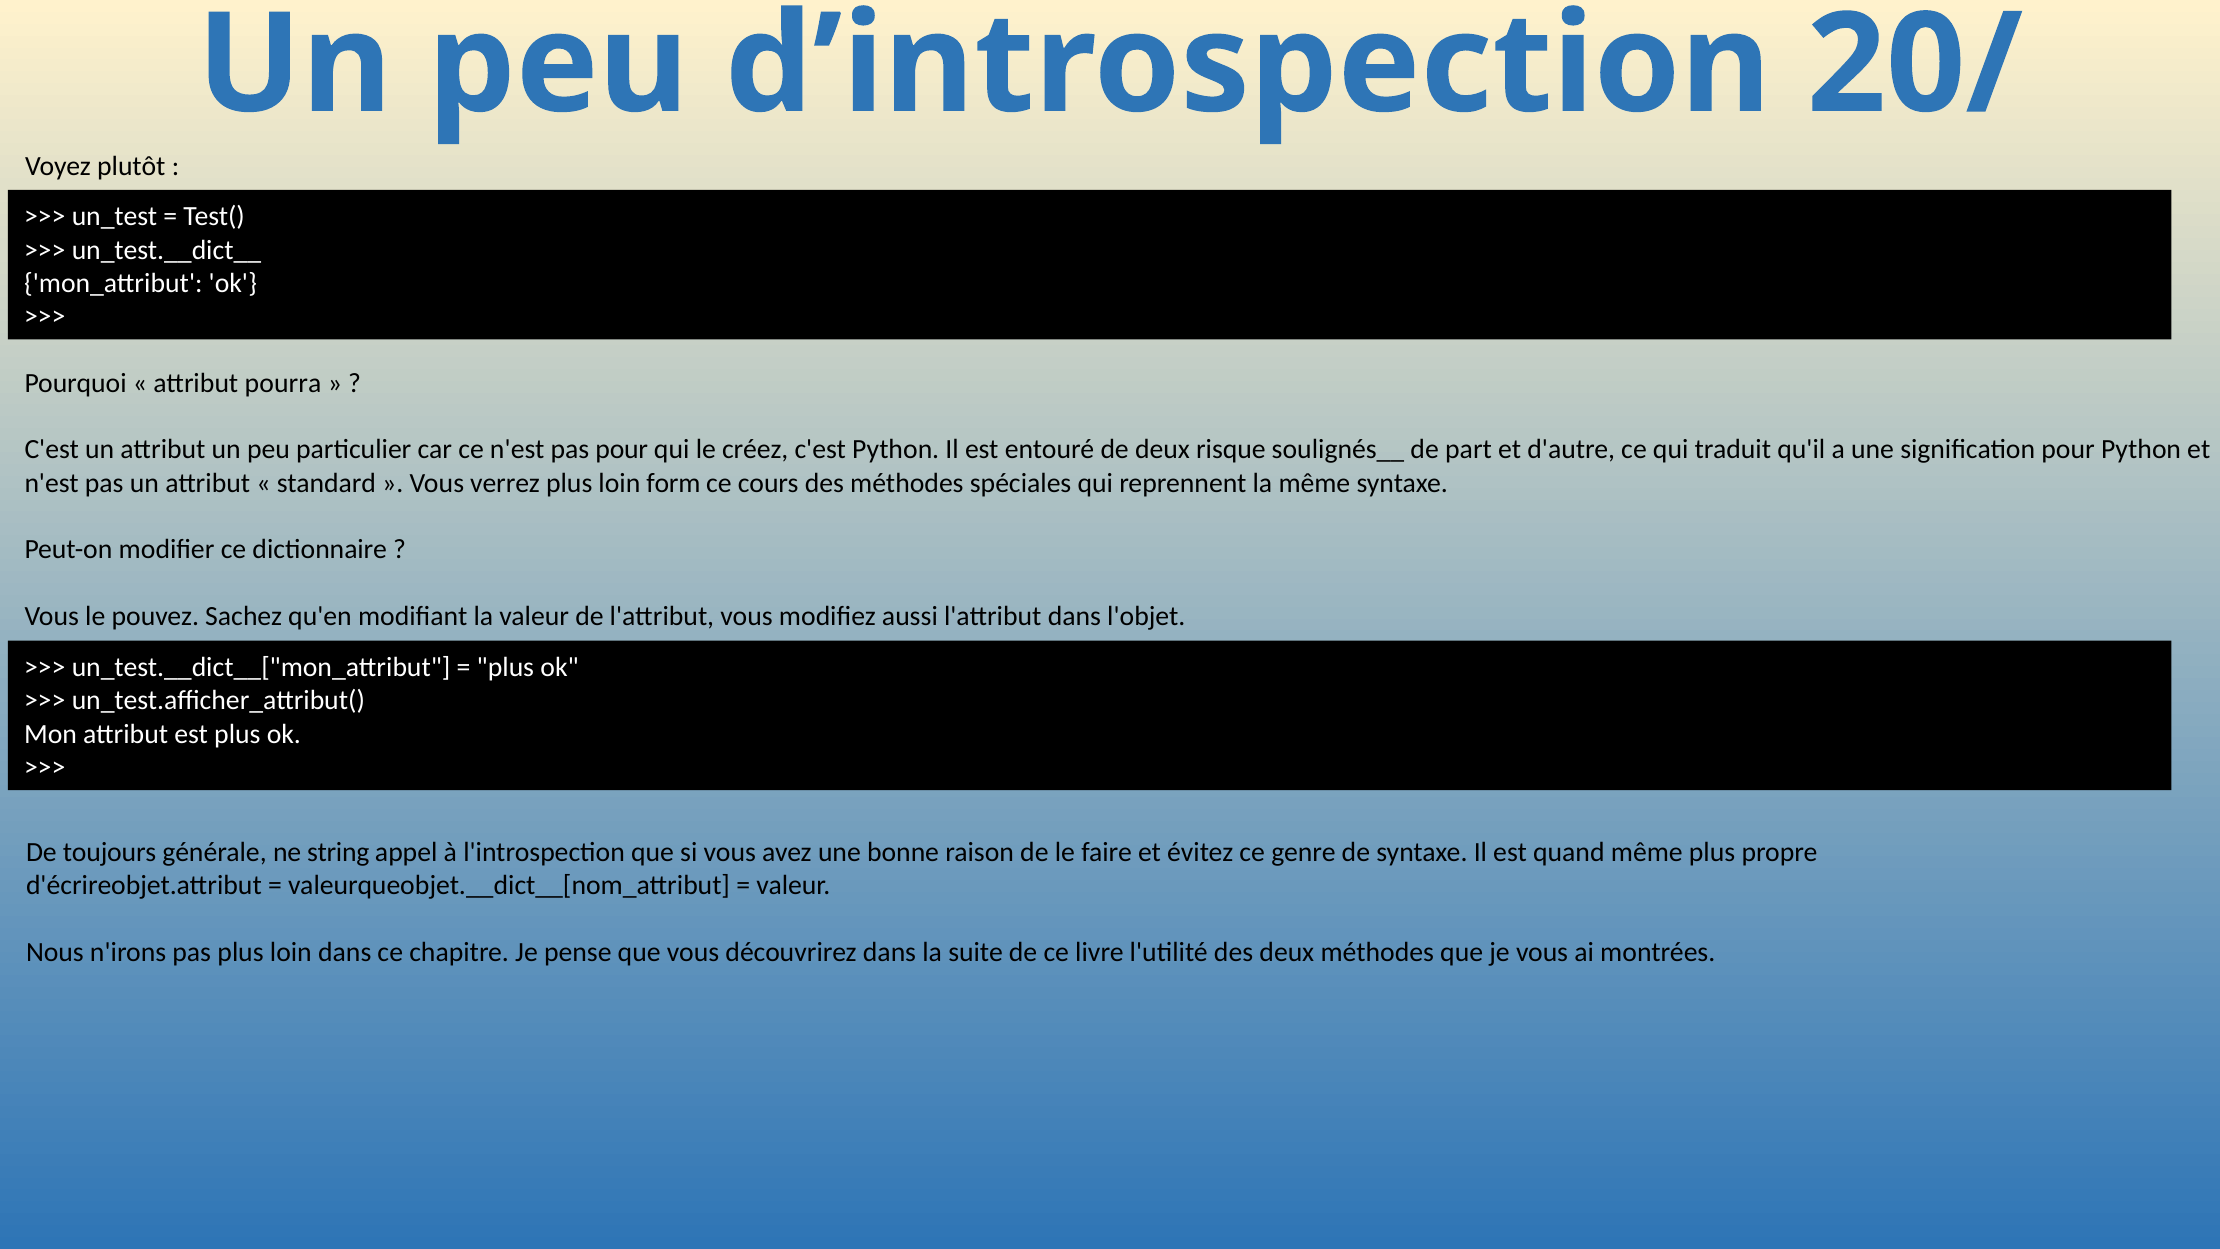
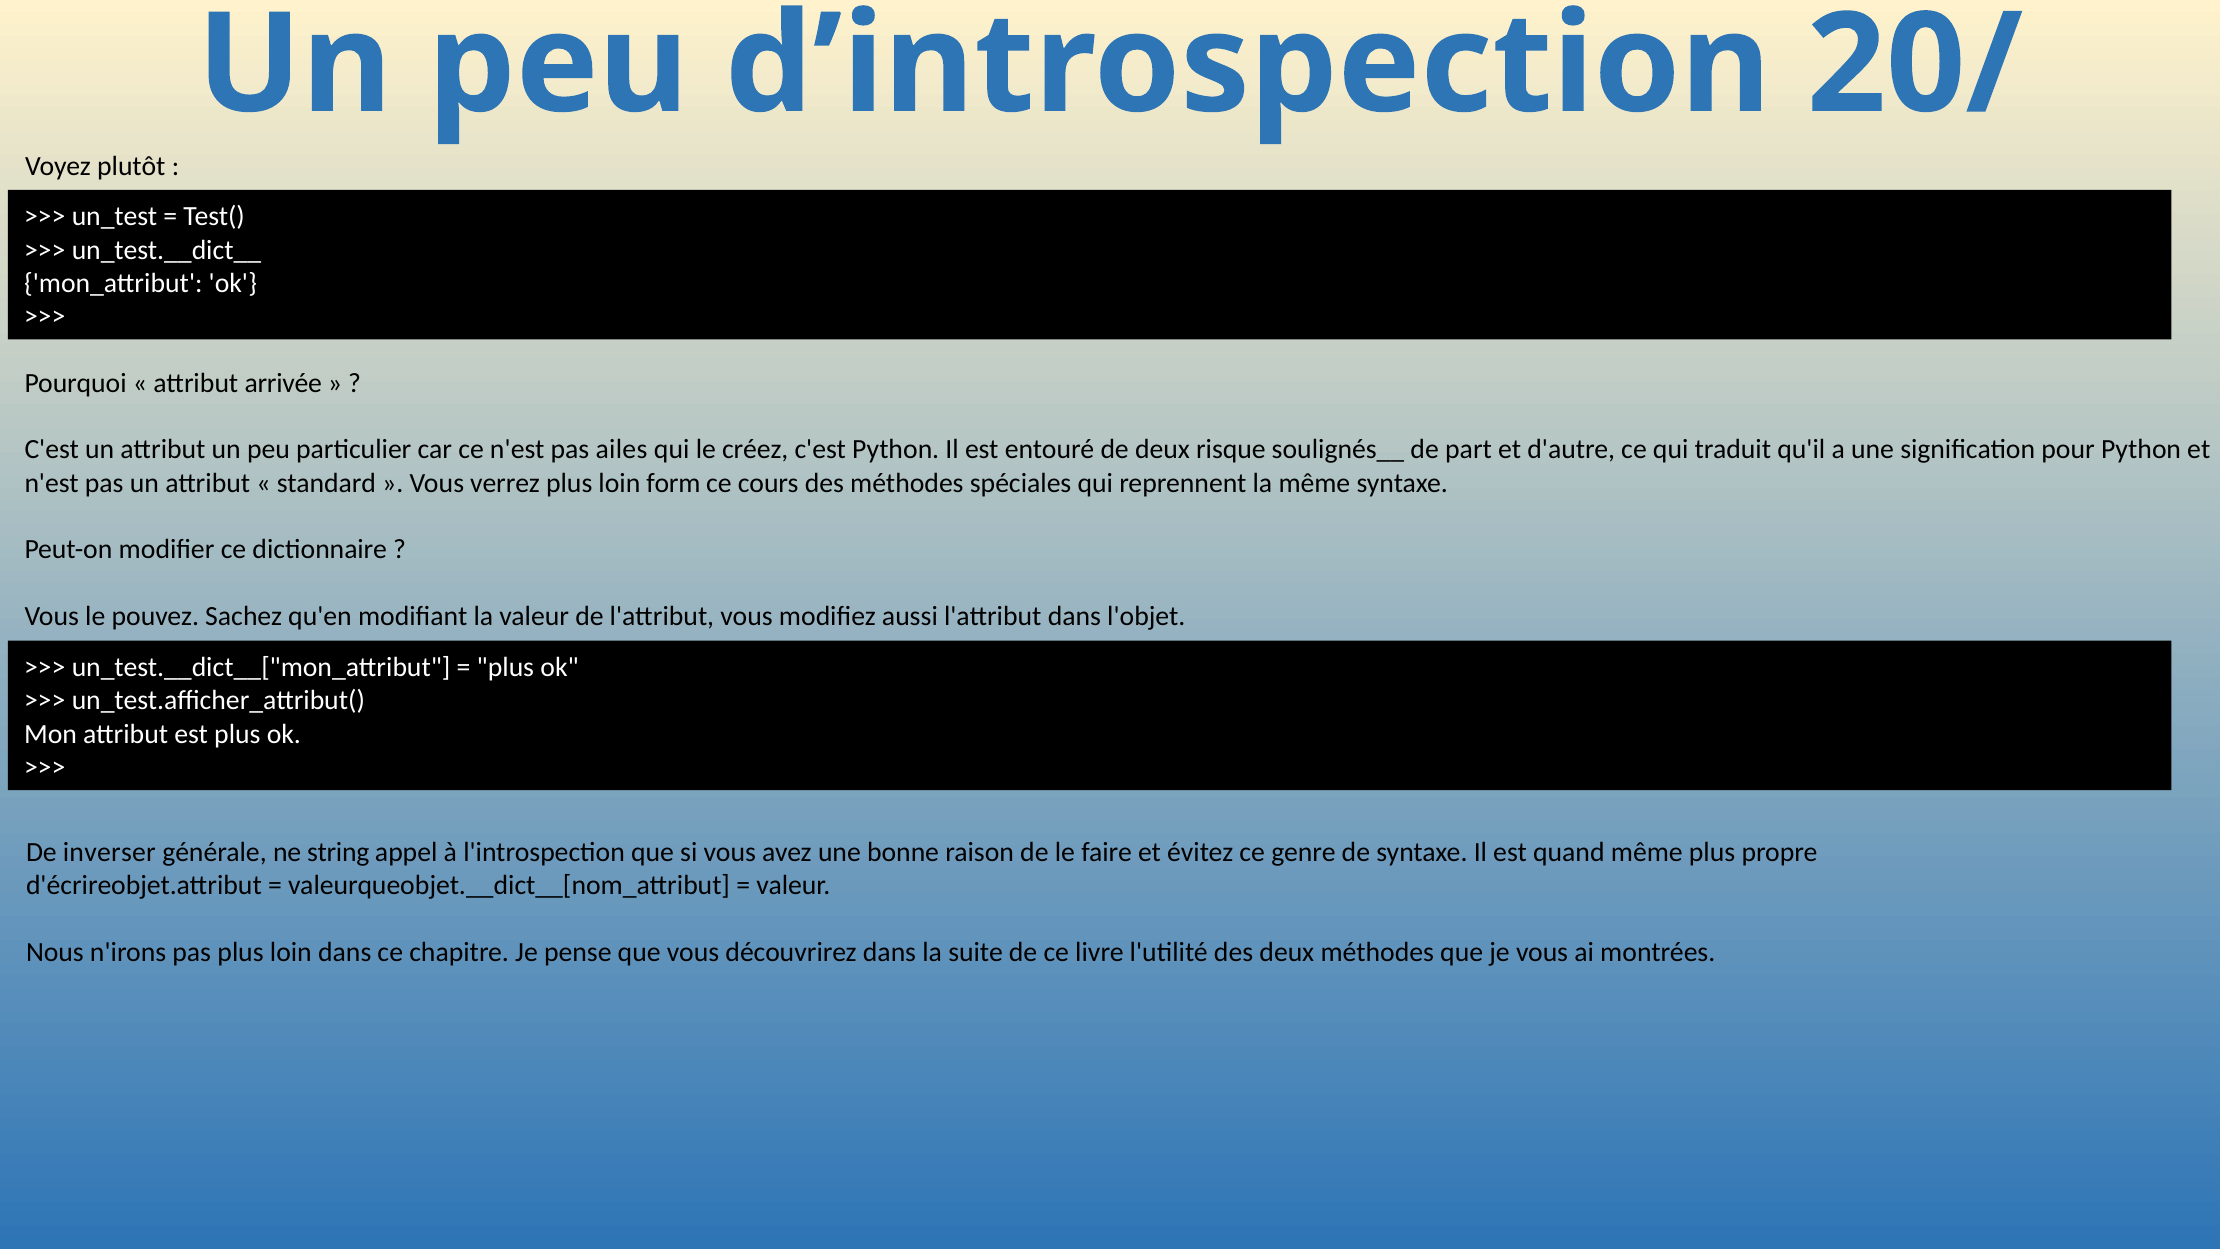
pourra: pourra -> arrivée (283, 383)
pas pour: pour -> ailes (622, 450)
toujours: toujours -> inverser (109, 852)
